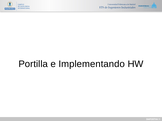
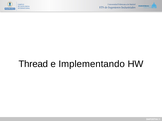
Portilla: Portilla -> Thread (33, 64)
